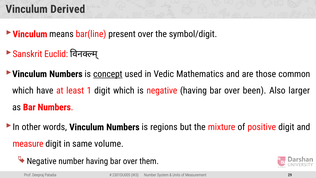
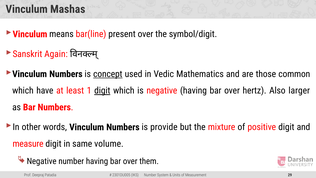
Derived: Derived -> Mashas (68, 9)
Euclid: Euclid -> Again (56, 54)
digit underline: none -> present (102, 91)
been: been -> hertz (255, 91)
regions: regions -> provide (164, 127)
